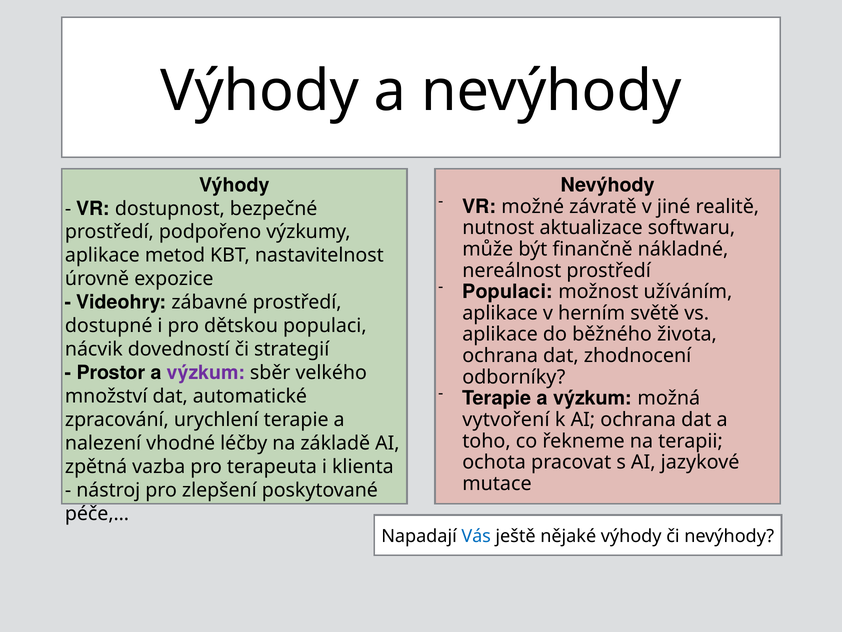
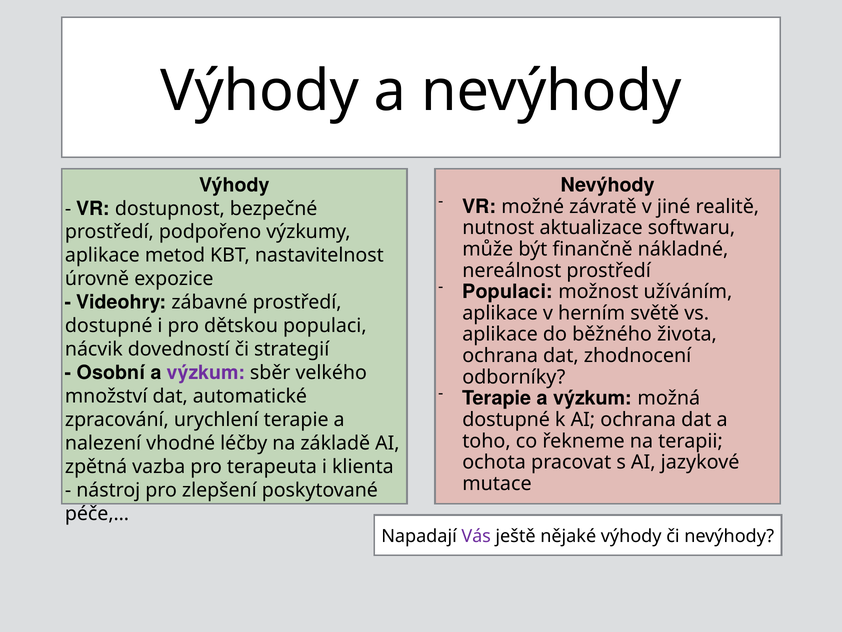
Prostor: Prostor -> Osobní (111, 373)
vytvoření: vytvoření -> dostupné (506, 419)
Vás colour: blue -> purple (476, 536)
